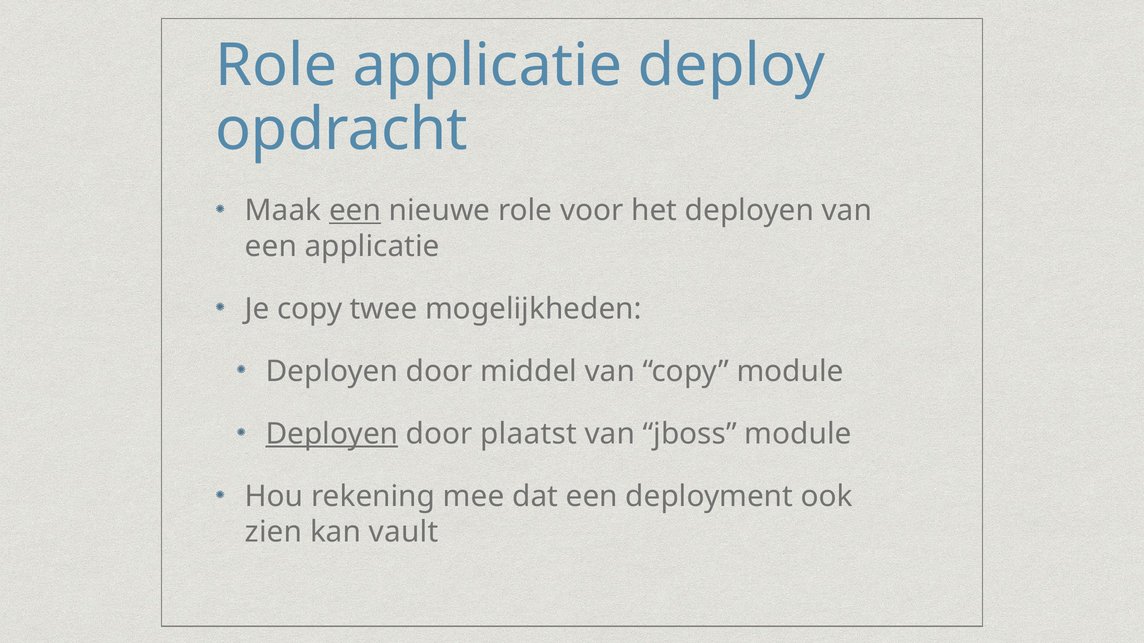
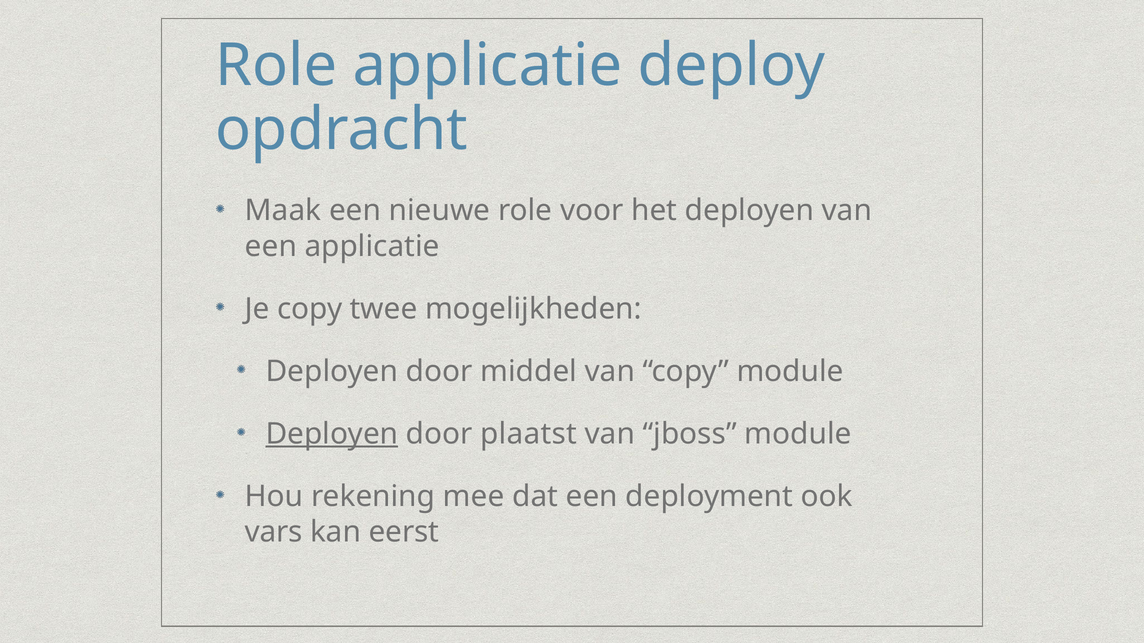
een underline: present -> none (355, 211)
zien: zien -> vars (274, 532)
vault: vault -> eerst (404, 532)
